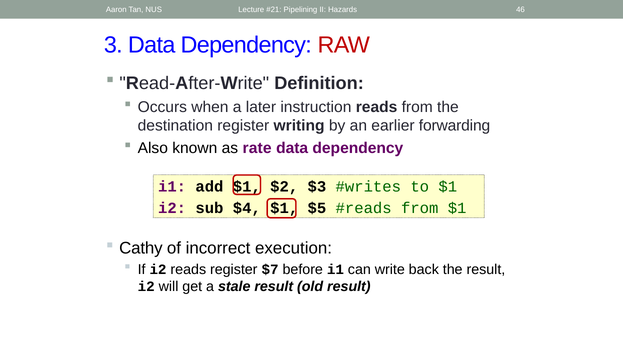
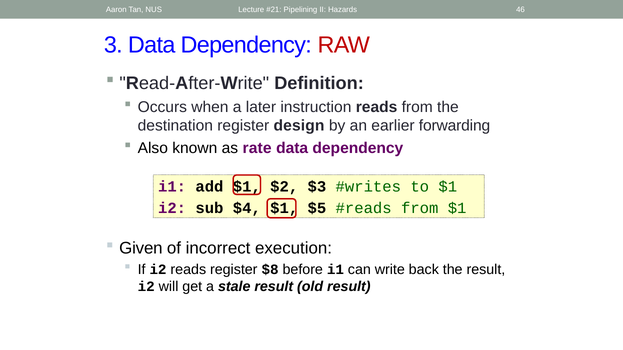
writing: writing -> design (299, 126)
Cathy: Cathy -> Given (141, 249)
$7: $7 -> $8 (270, 270)
